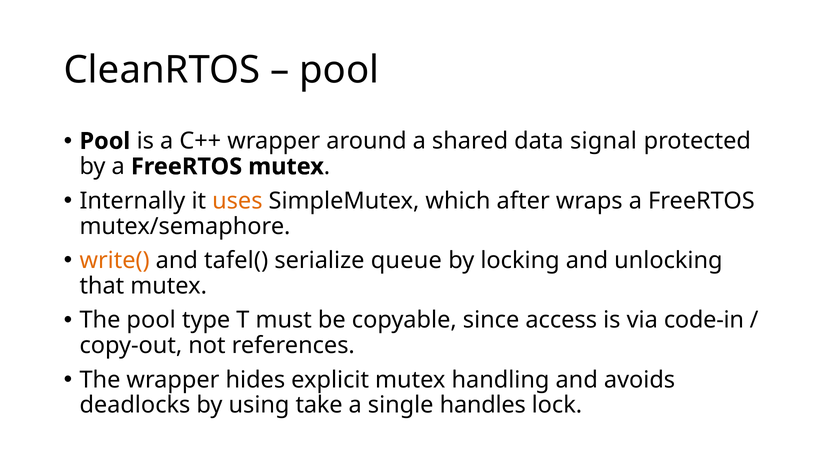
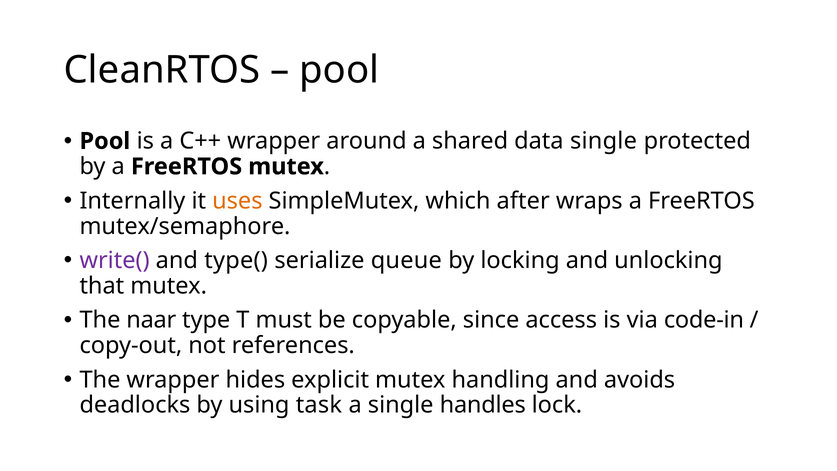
data signal: signal -> single (603, 141)
write( colour: orange -> purple (115, 260)
tafel(: tafel( -> type( (236, 260)
The pool: pool -> naar (151, 320)
take: take -> task (319, 405)
